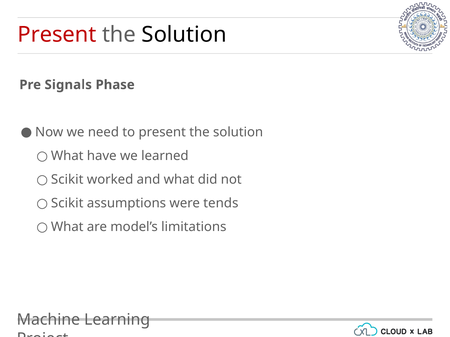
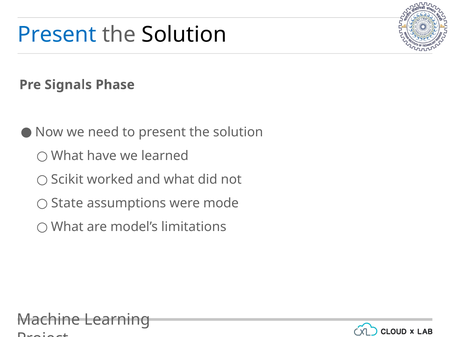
Present colour: red -> blue (57, 35)
Scikit: Scikit -> State (67, 204)
tends: tends -> mode (221, 204)
